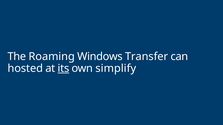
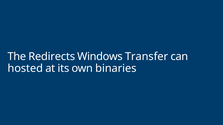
Roaming: Roaming -> Redirects (52, 57)
its underline: present -> none (63, 69)
simplify: simplify -> binaries (116, 69)
